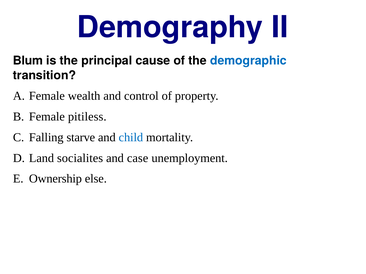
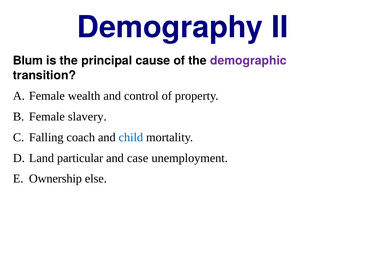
demographic colour: blue -> purple (248, 61)
pitiless: pitiless -> slavery (87, 117)
starve: starve -> coach (81, 138)
socialites: socialites -> particular (80, 158)
